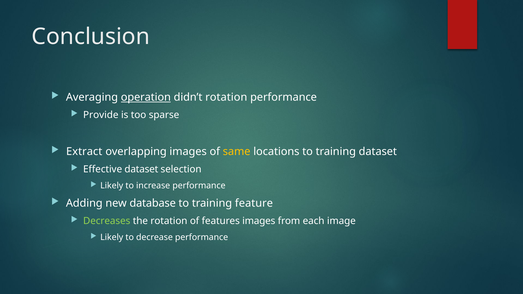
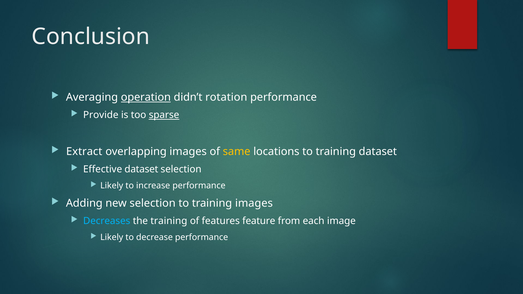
sparse underline: none -> present (164, 115)
new database: database -> selection (153, 203)
training feature: feature -> images (254, 203)
Decreases colour: light green -> light blue (107, 221)
the rotation: rotation -> training (169, 221)
features images: images -> feature (259, 221)
